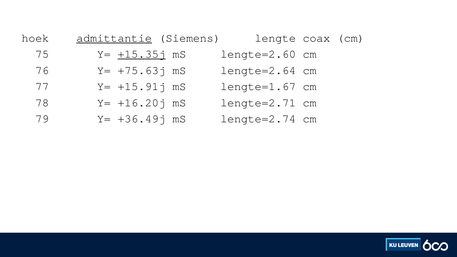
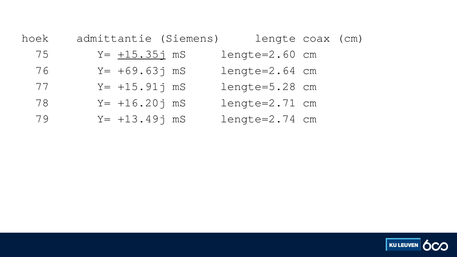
admittantie underline: present -> none (114, 38)
+75.63j: +75.63j -> +69.63j (142, 70)
lengte=1.67: lengte=1.67 -> lengte=5.28 (258, 87)
+36.49j: +36.49j -> +13.49j (142, 119)
